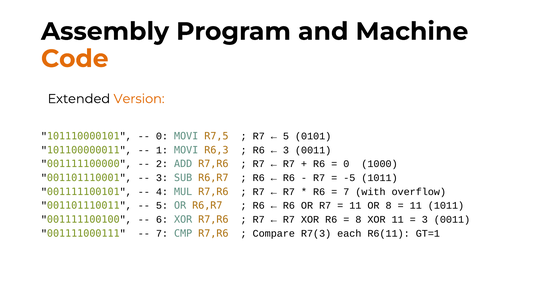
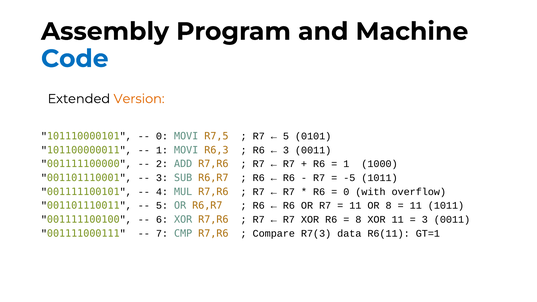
Code colour: orange -> blue (75, 59)
0: 0 -> 1 (346, 164)
7: 7 -> 0 (346, 192)
each: each -> data (349, 233)
